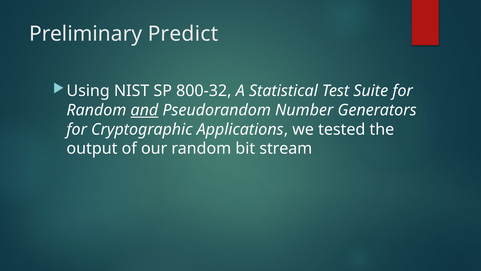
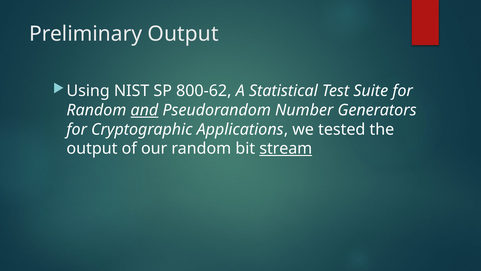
Preliminary Predict: Predict -> Output (183, 34)
800-32: 800-32 -> 800-62 (204, 91)
stream underline: none -> present (286, 148)
